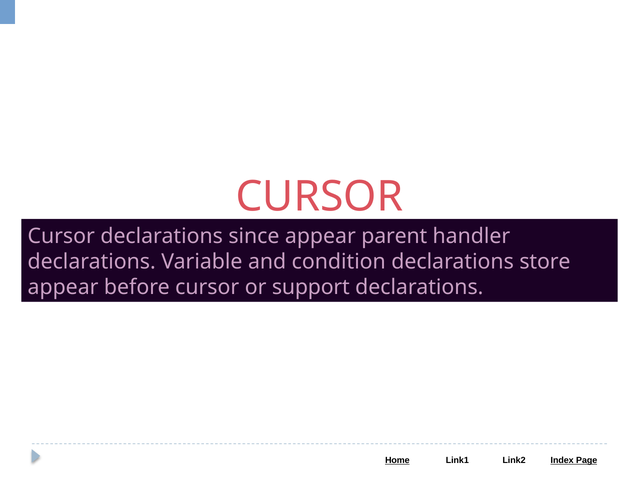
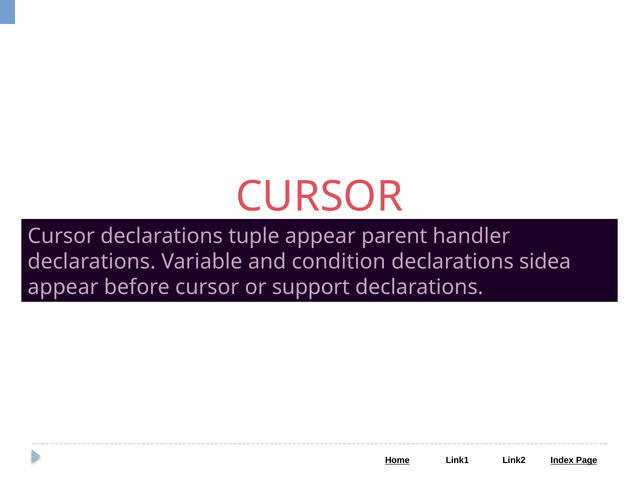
since: since -> tuple (254, 236)
store: store -> sidea (545, 262)
